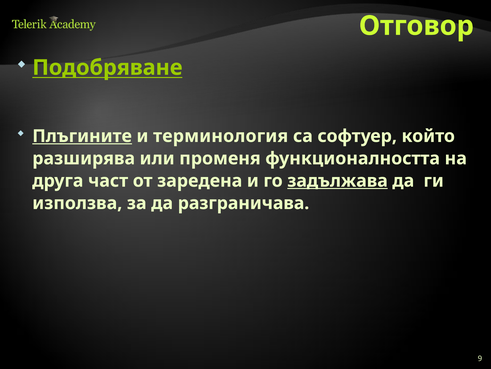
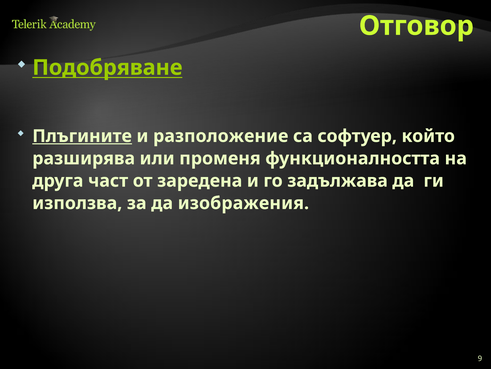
терминология: терминология -> разположение (221, 136)
задължава underline: present -> none (338, 180)
разграничава: разграничава -> изображения (243, 203)
